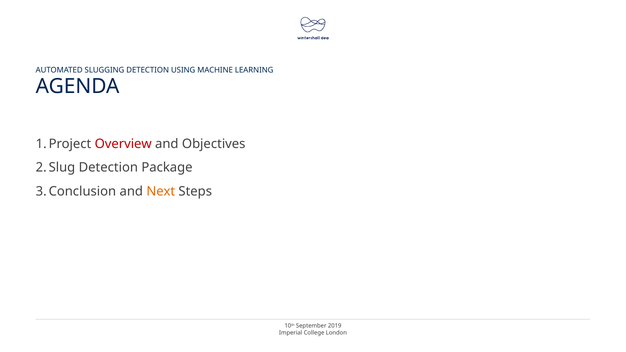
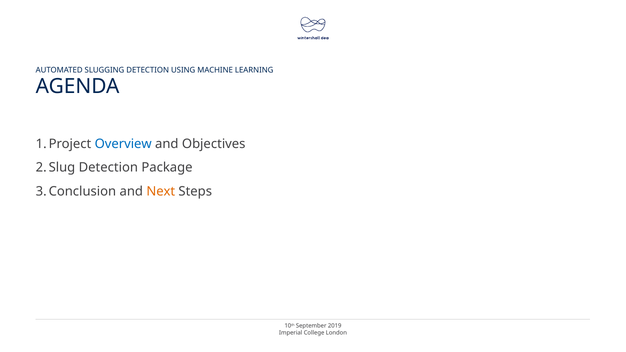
Overview colour: red -> blue (123, 144)
